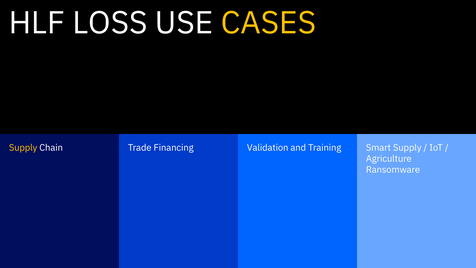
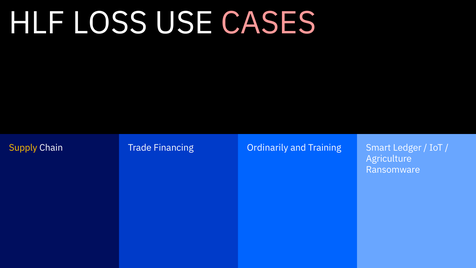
CASES colour: yellow -> pink (268, 23)
Validation: Validation -> Ordinarily (268, 148)
Smart Supply: Supply -> Ledger (407, 148)
